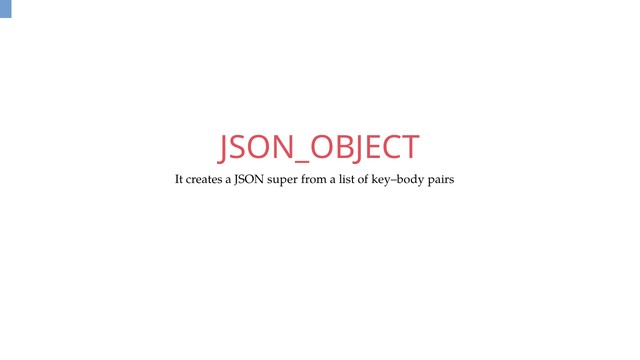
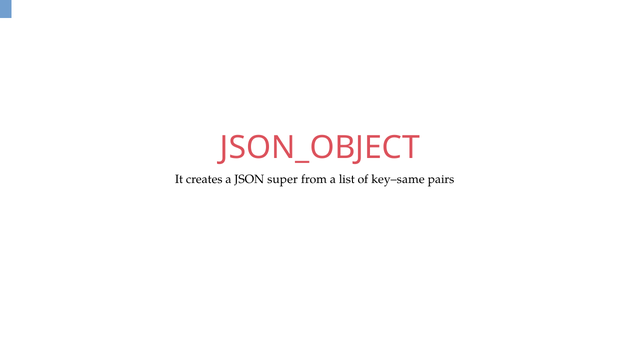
key–body: key–body -> key–same (398, 179)
